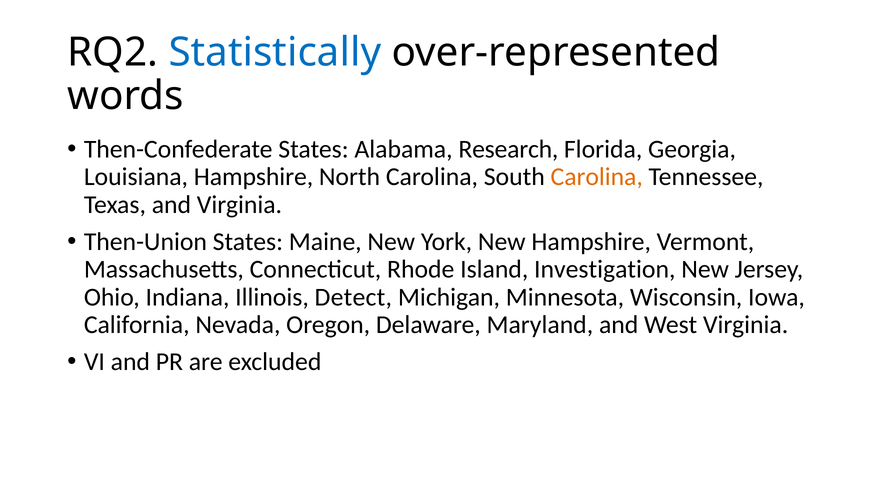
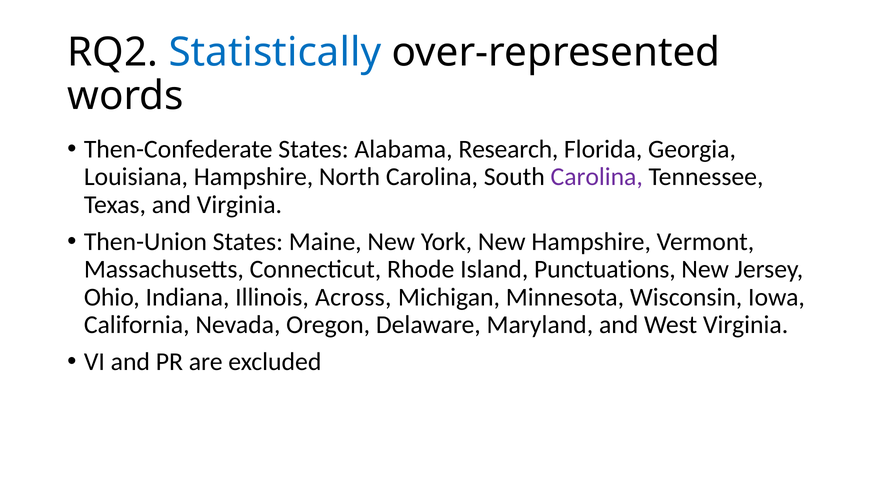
Carolina colour: orange -> purple (597, 177)
Investigation: Investigation -> Punctuations (605, 270)
Detect: Detect -> Across (353, 298)
